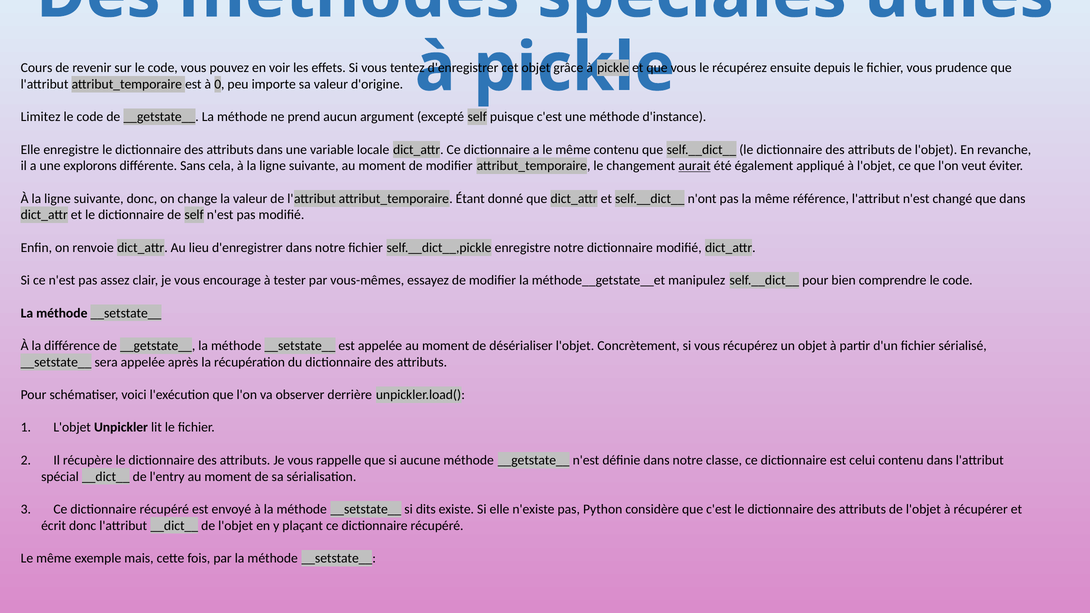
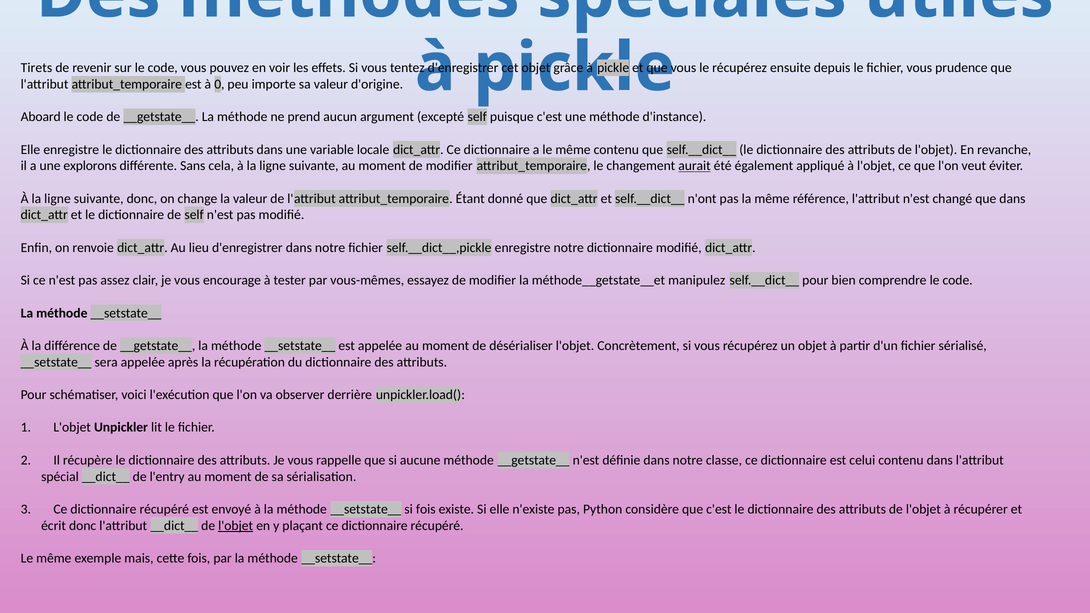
Cours: Cours -> Tirets (36, 68)
Limitez: Limitez -> Aboard (41, 117)
si dits: dits -> fois (426, 509)
l'objet underline: none -> present (236, 526)
